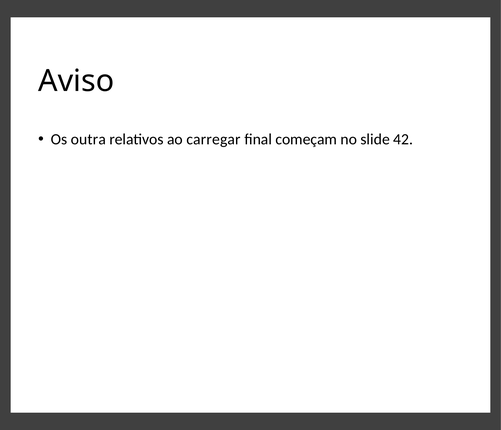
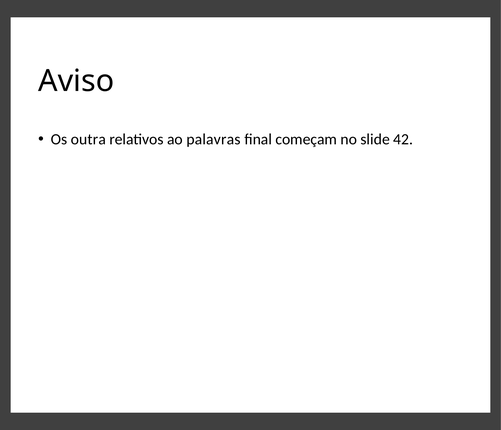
carregar: carregar -> palavras (214, 139)
